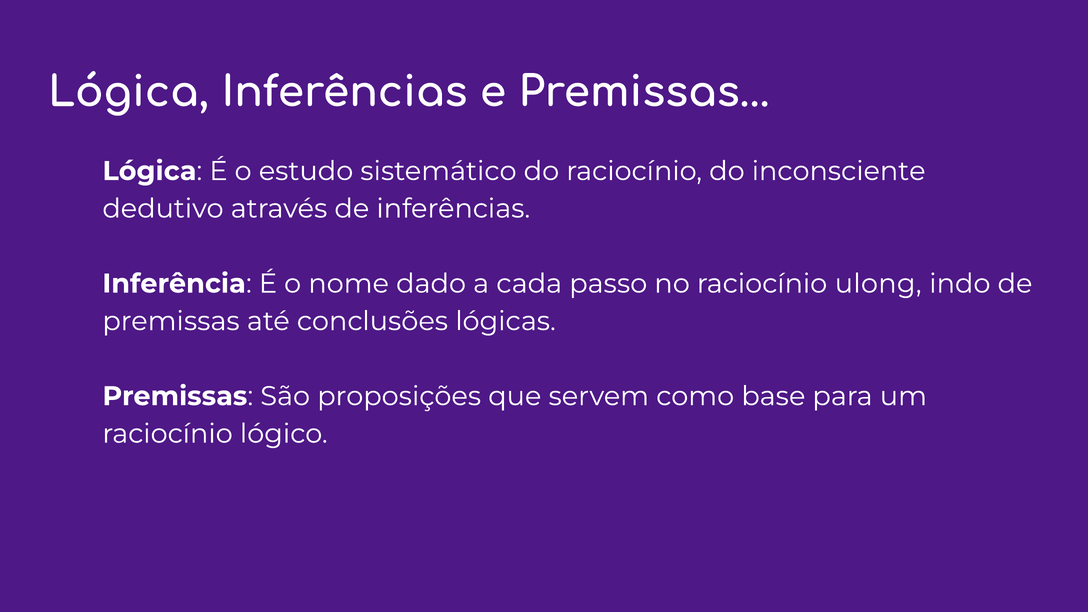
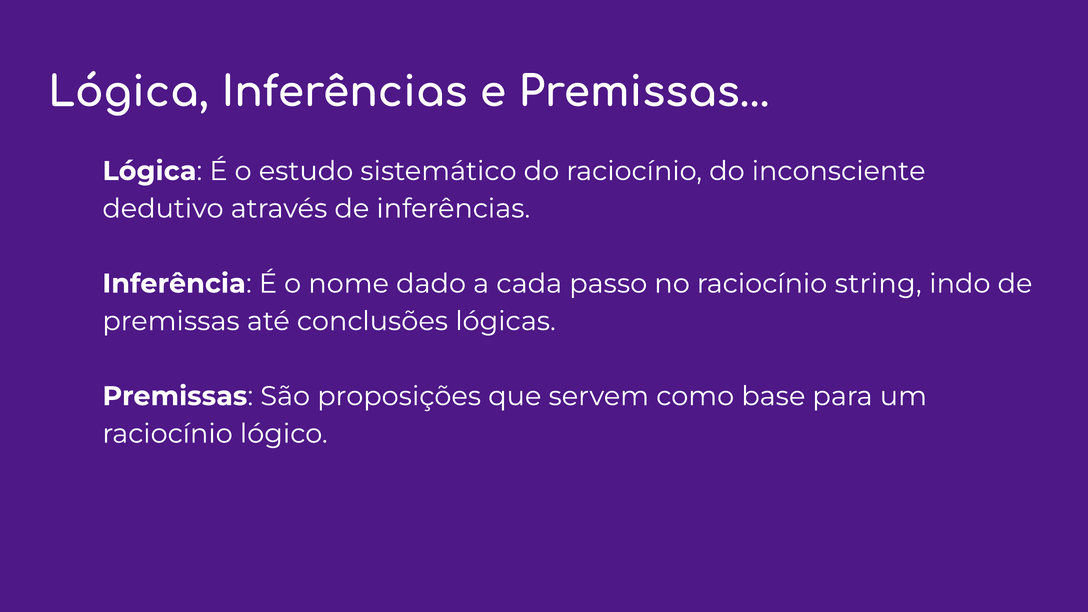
ulong: ulong -> string (878, 284)
